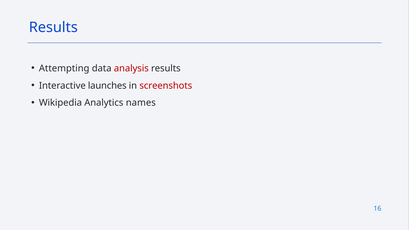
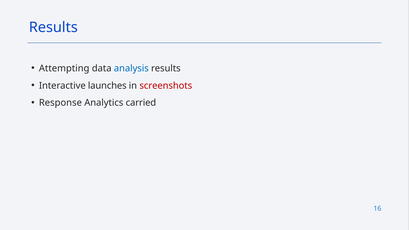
analysis colour: red -> blue (131, 68)
Wikipedia: Wikipedia -> Response (60, 103)
names: names -> carried (141, 103)
